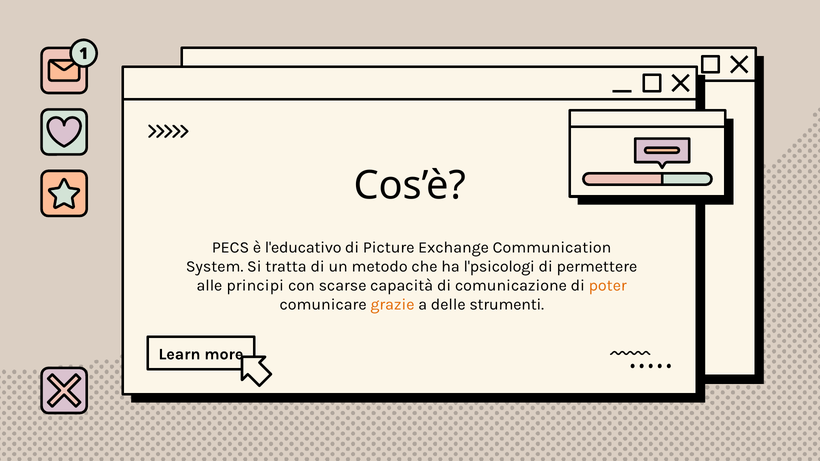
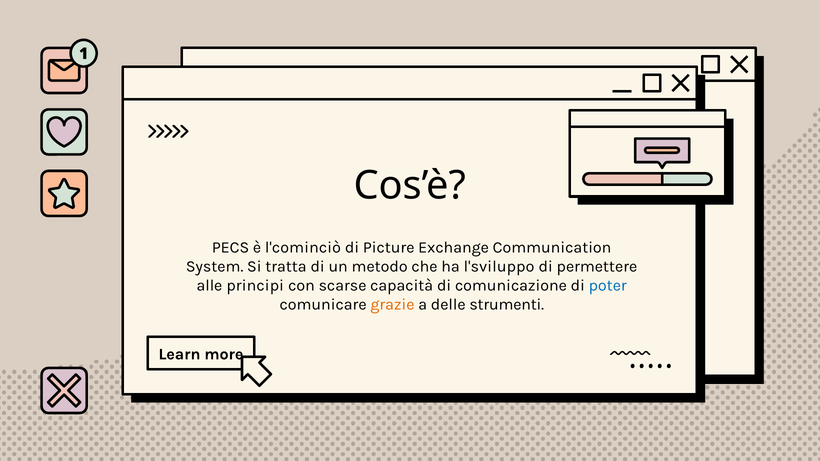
l'educativo: l'educativo -> l'cominciò (303, 247)
l'psicologi: l'psicologi -> l'sviluppo (499, 267)
poter colour: orange -> blue (608, 286)
